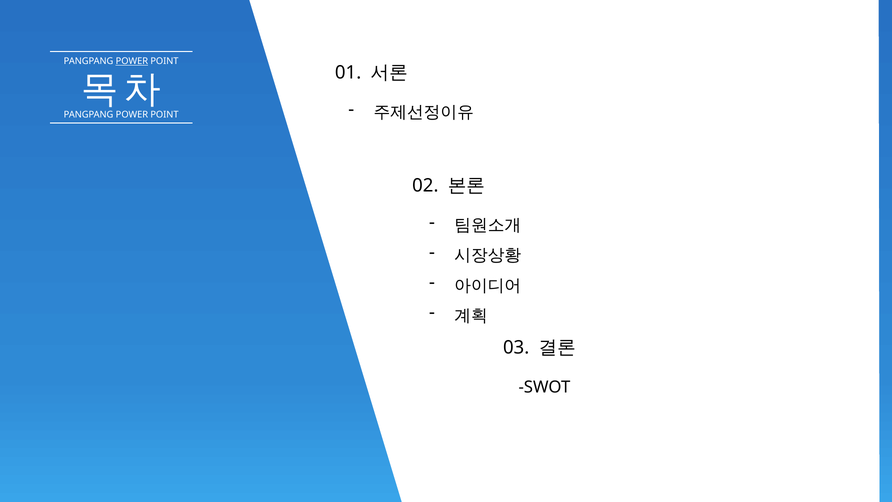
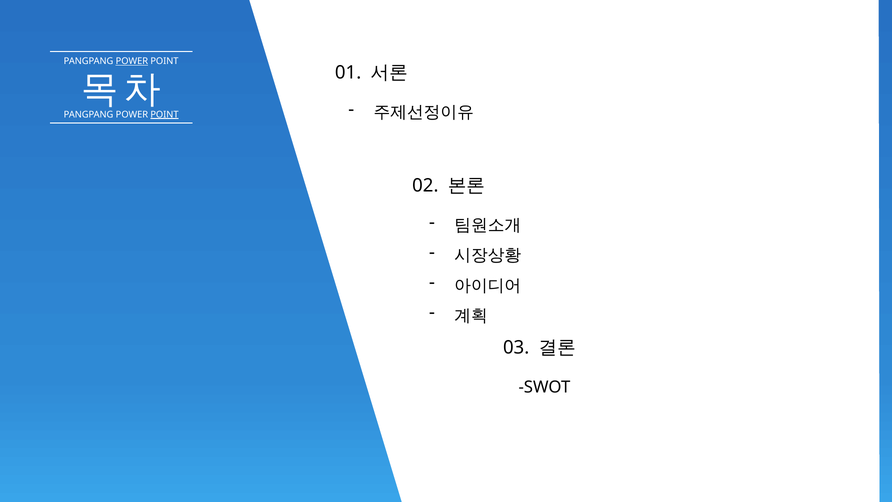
POINT underline: none -> present (164, 114)
